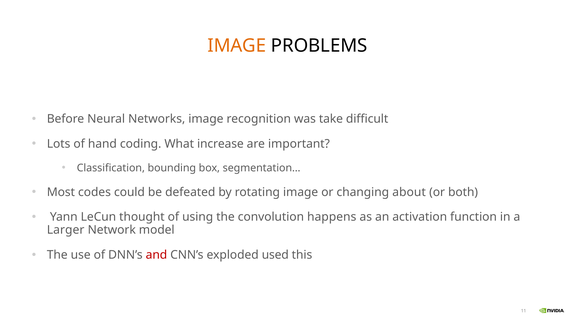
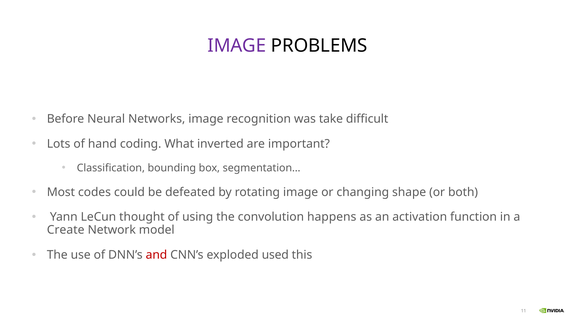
IMAGE colour: orange -> purple (237, 46)
increase: increase -> inverted (220, 144)
about: about -> shape (409, 192)
Larger: Larger -> Create (66, 230)
